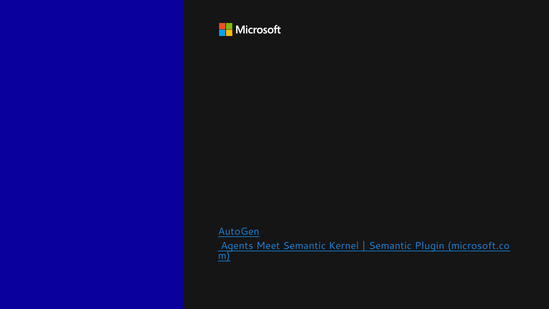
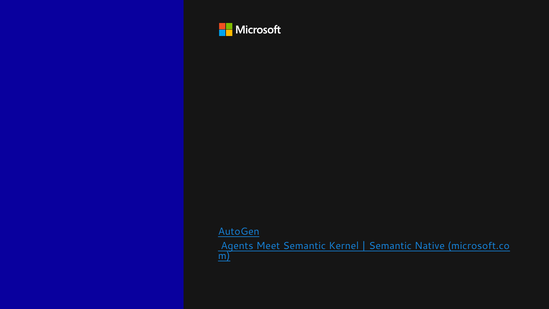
Plugin: Plugin -> Native (430, 246)
